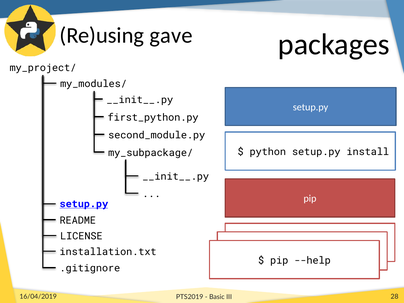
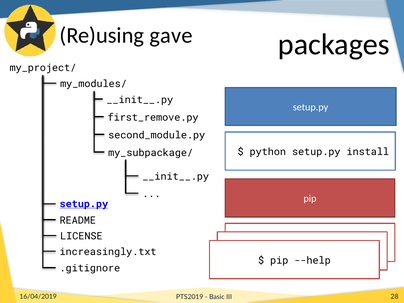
first_python.py: first_python.py -> first_remove.py (153, 117)
installation.txt: installation.txt -> increasingly.txt (108, 252)
